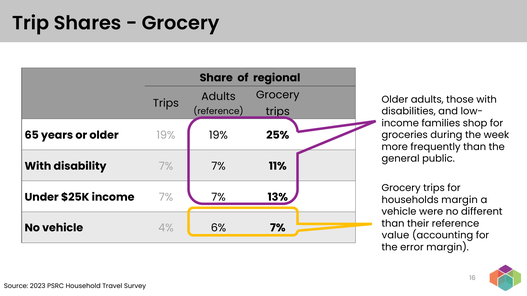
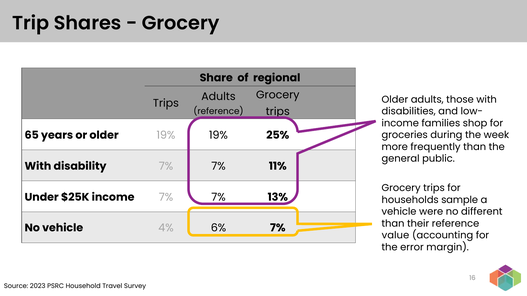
households margin: margin -> sample (460, 200)
